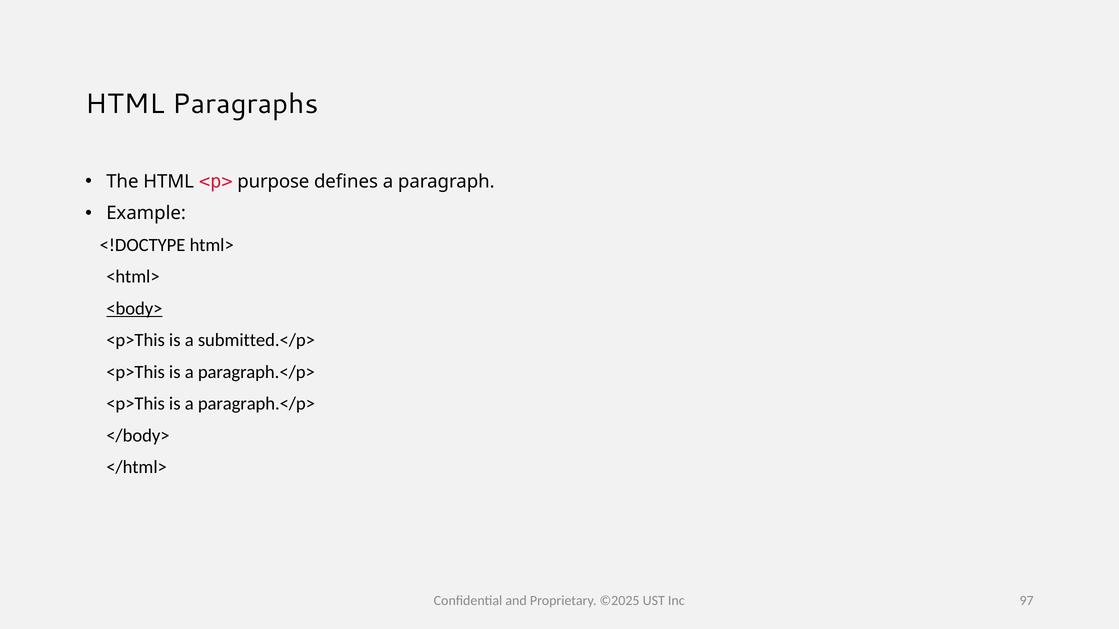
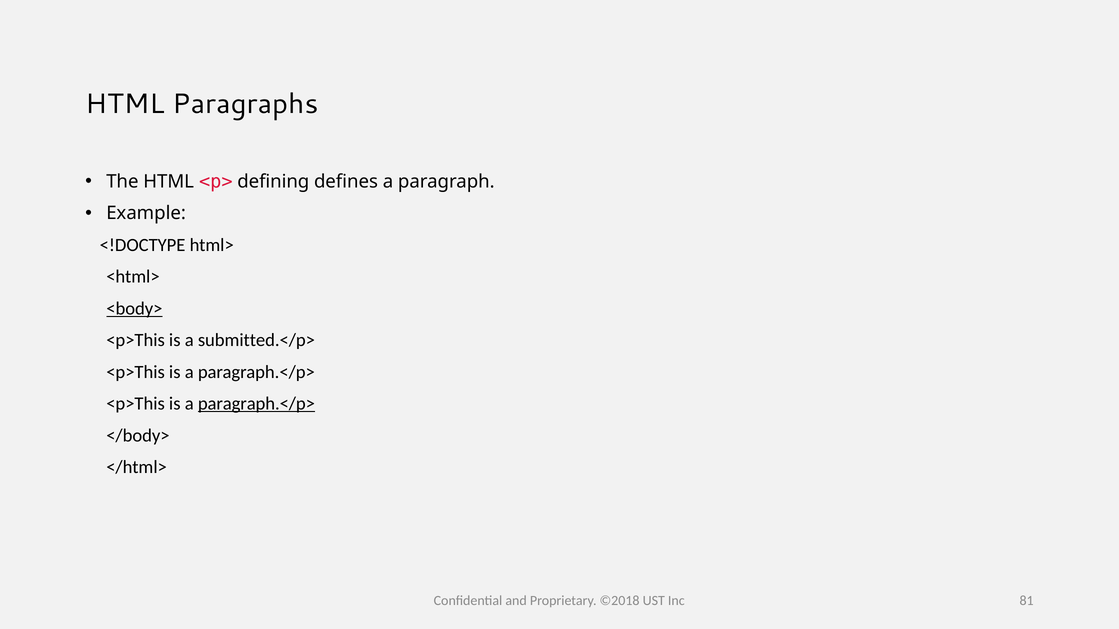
purpose: purpose -> defining (273, 182)
paragraph.</p> underline: none -> present (256, 404)
©2025: ©2025 -> ©2018 (620, 601)
97: 97 -> 81 (1027, 601)
